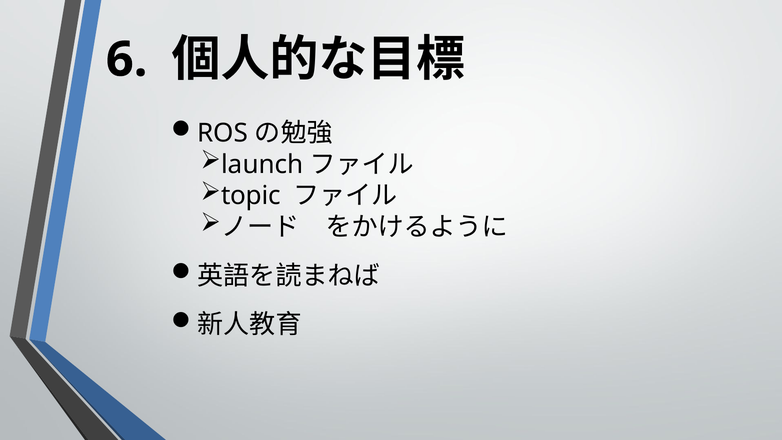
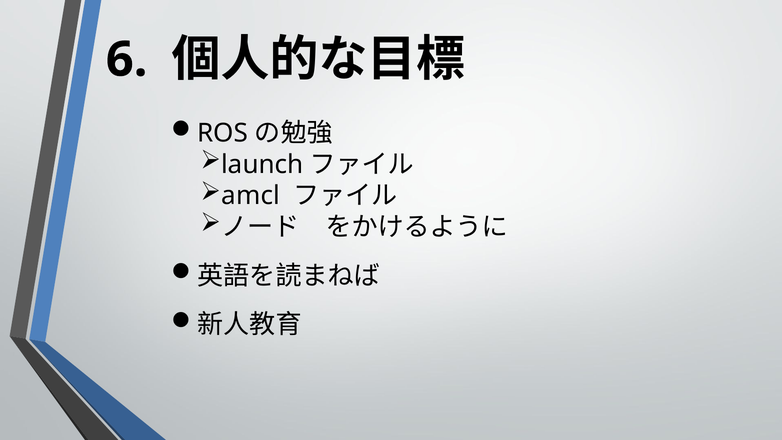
topic: topic -> amcl (251, 196)
